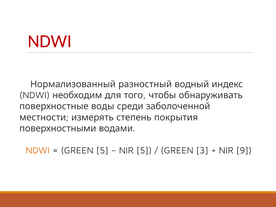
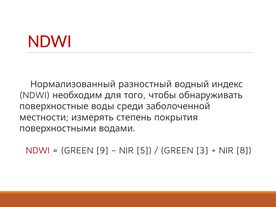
NDWI colour: orange -> red (38, 150)
GREEN 5: 5 -> 9 (102, 150)
9: 9 -> 8 (244, 150)
